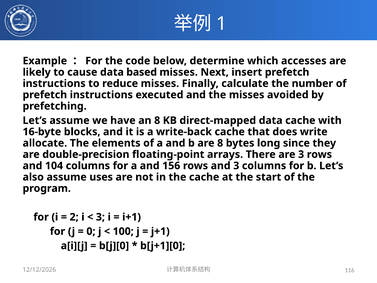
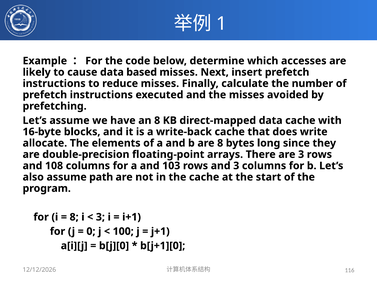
104: 104 -> 108 (54, 166)
156: 156 -> 103 (171, 166)
uses: uses -> path (101, 177)
2: 2 -> 8 (74, 217)
